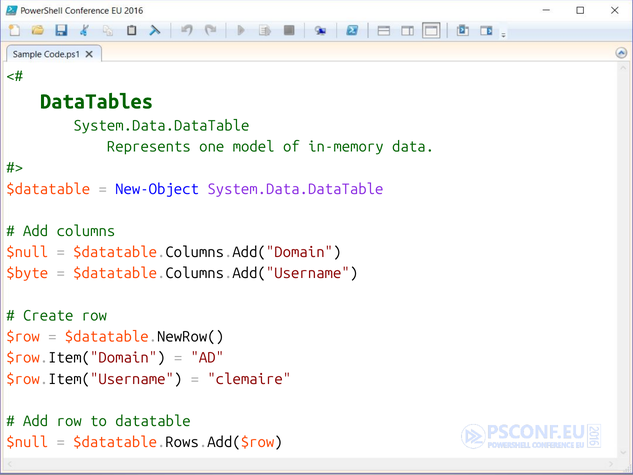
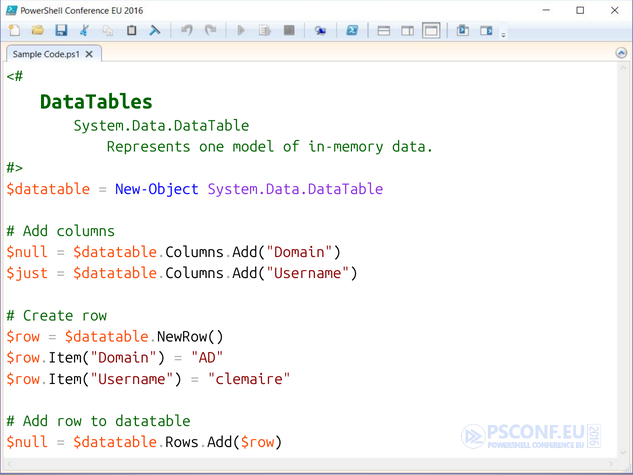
$byte: $byte -> $just (27, 273)
